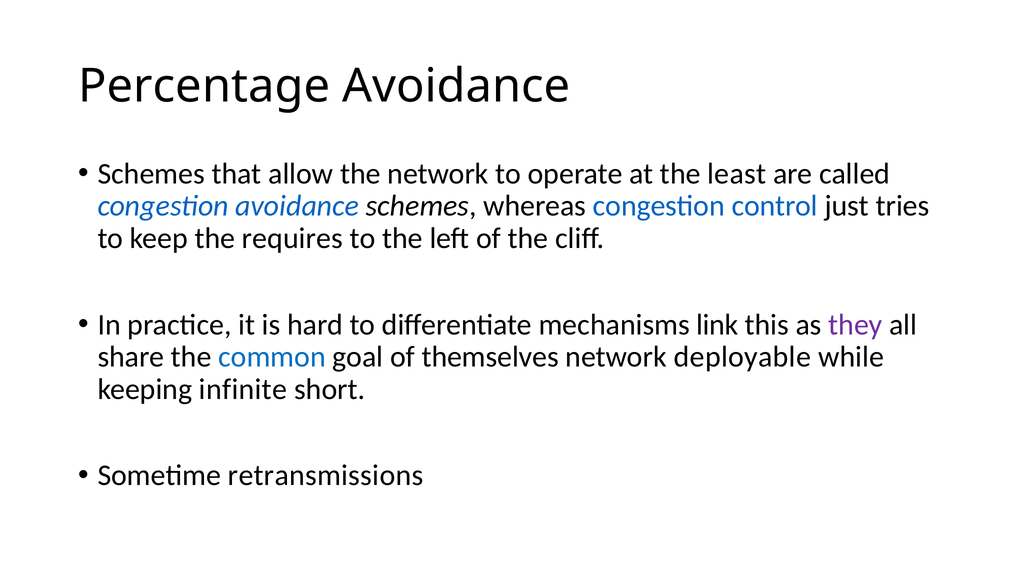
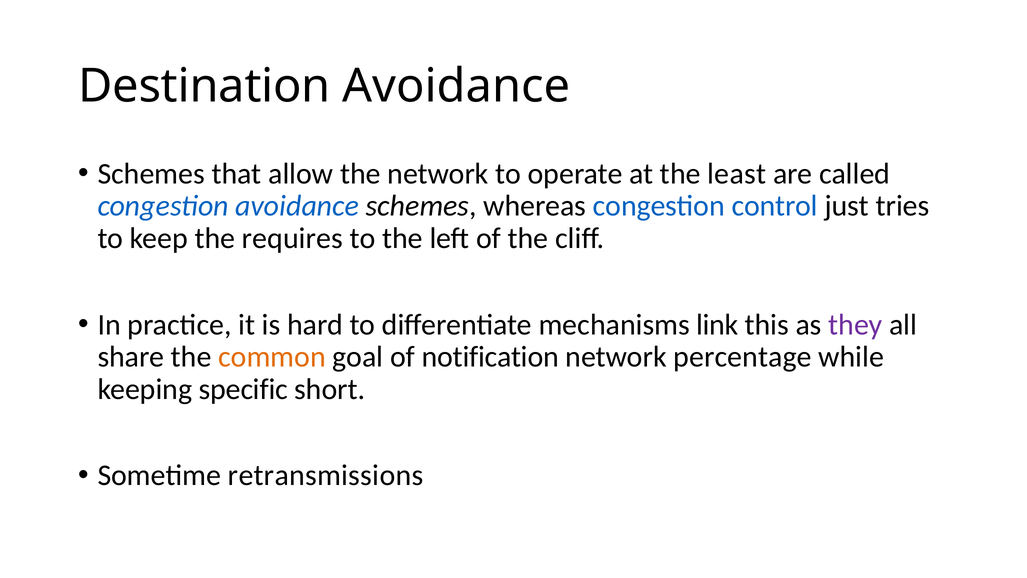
Percentage: Percentage -> Destination (204, 86)
common colour: blue -> orange (272, 357)
themselves: themselves -> notification (490, 357)
deployable: deployable -> percentage (743, 357)
infinite: infinite -> specific (243, 389)
